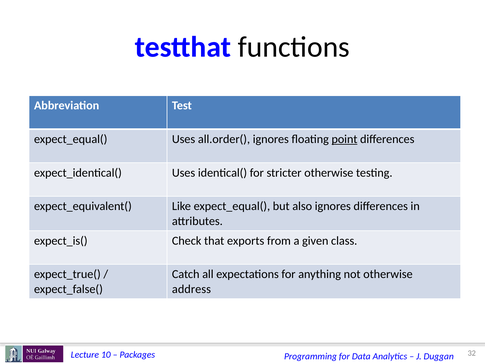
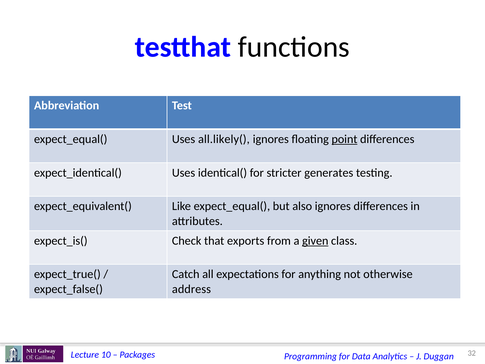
all.order(: all.order( -> all.likely( (224, 139)
stricter otherwise: otherwise -> generates (329, 173)
given underline: none -> present (315, 241)
